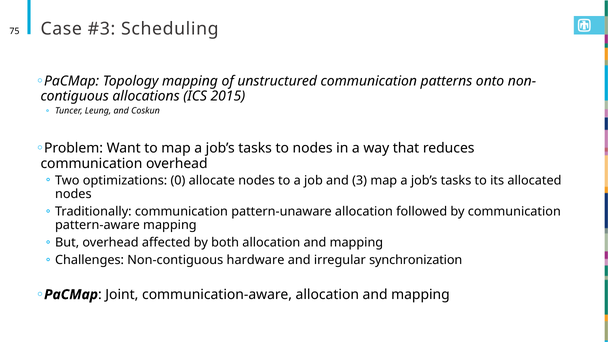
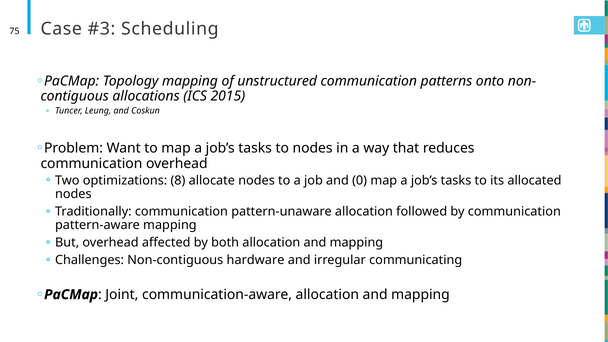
0: 0 -> 8 (178, 180)
3: 3 -> 0 (360, 180)
synchronization: synchronization -> communicating (416, 260)
